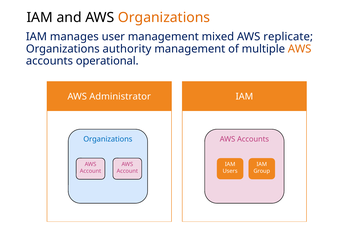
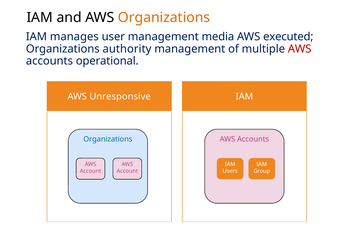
mixed: mixed -> media (218, 37)
replicate: replicate -> executed (288, 37)
AWS colour: orange -> red (300, 49)
Administrator: Administrator -> Unresponsive (120, 97)
